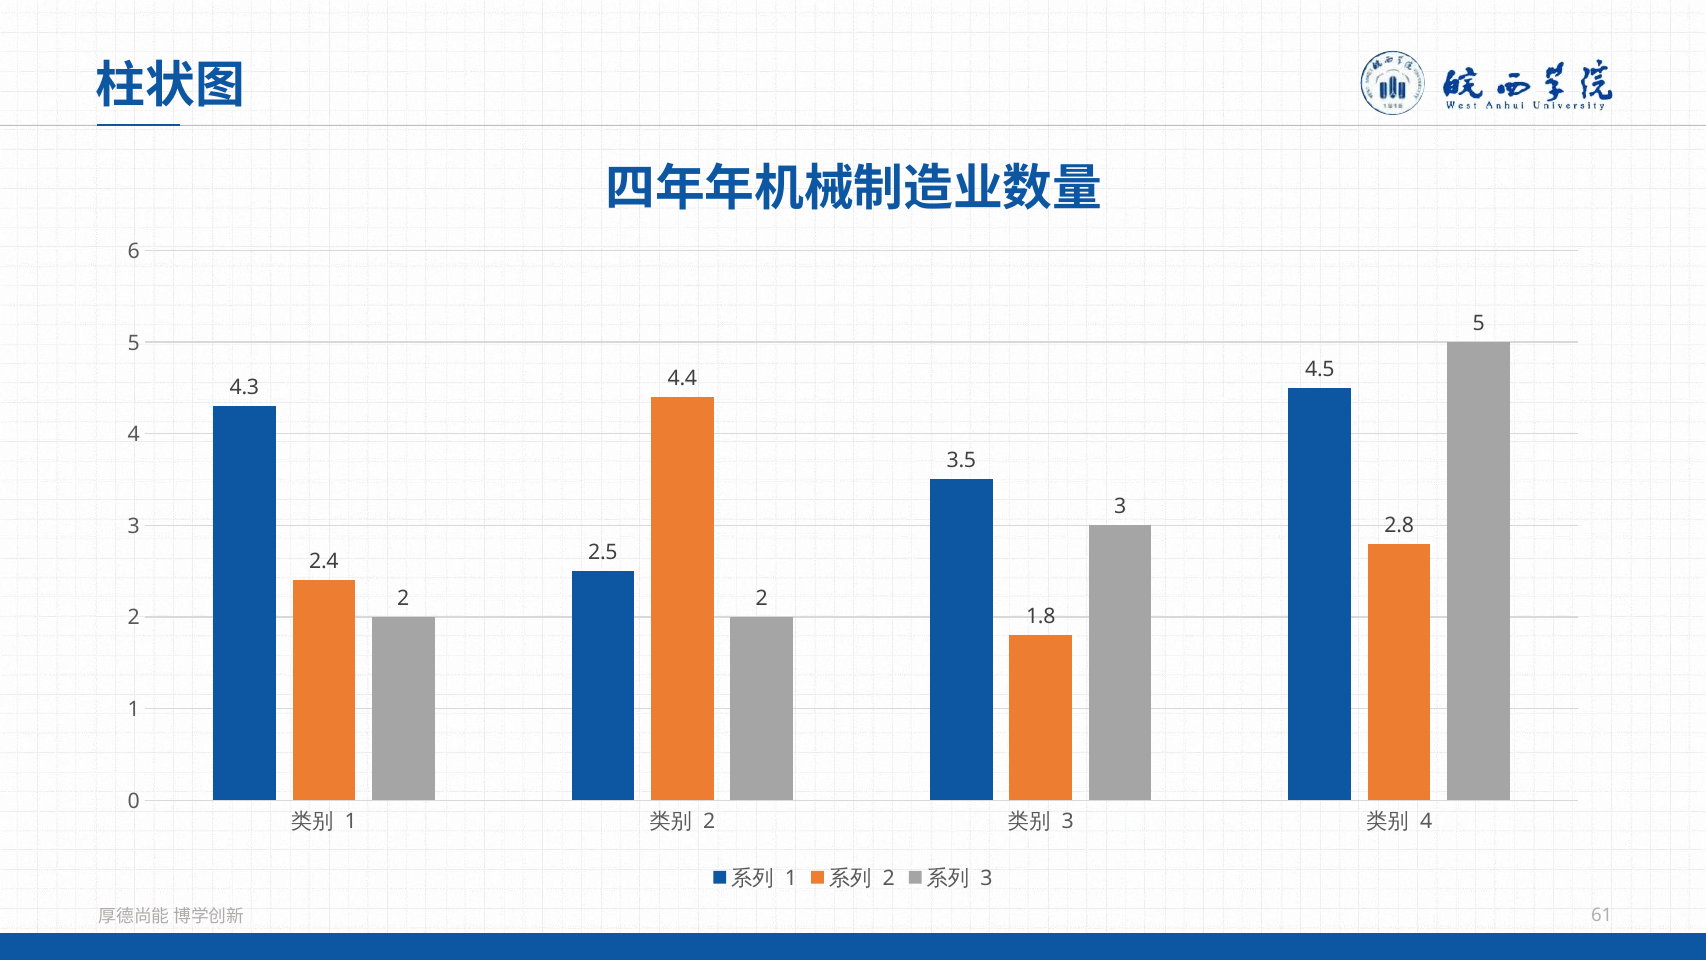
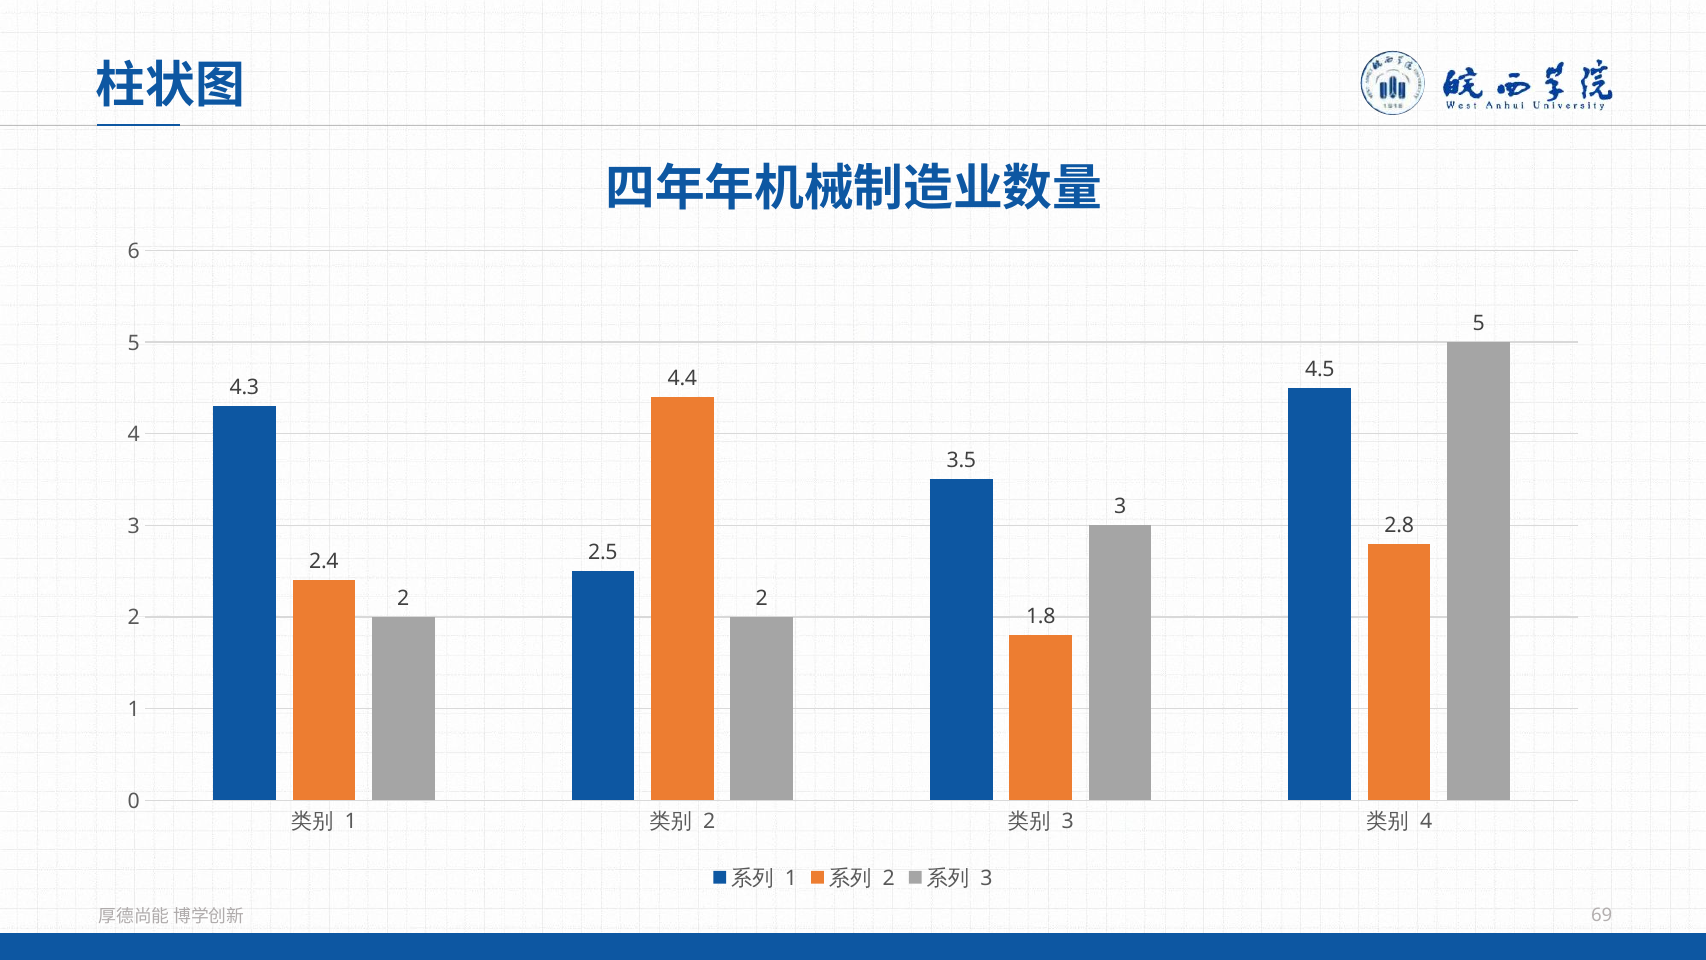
61: 61 -> 69 (1602, 915)
